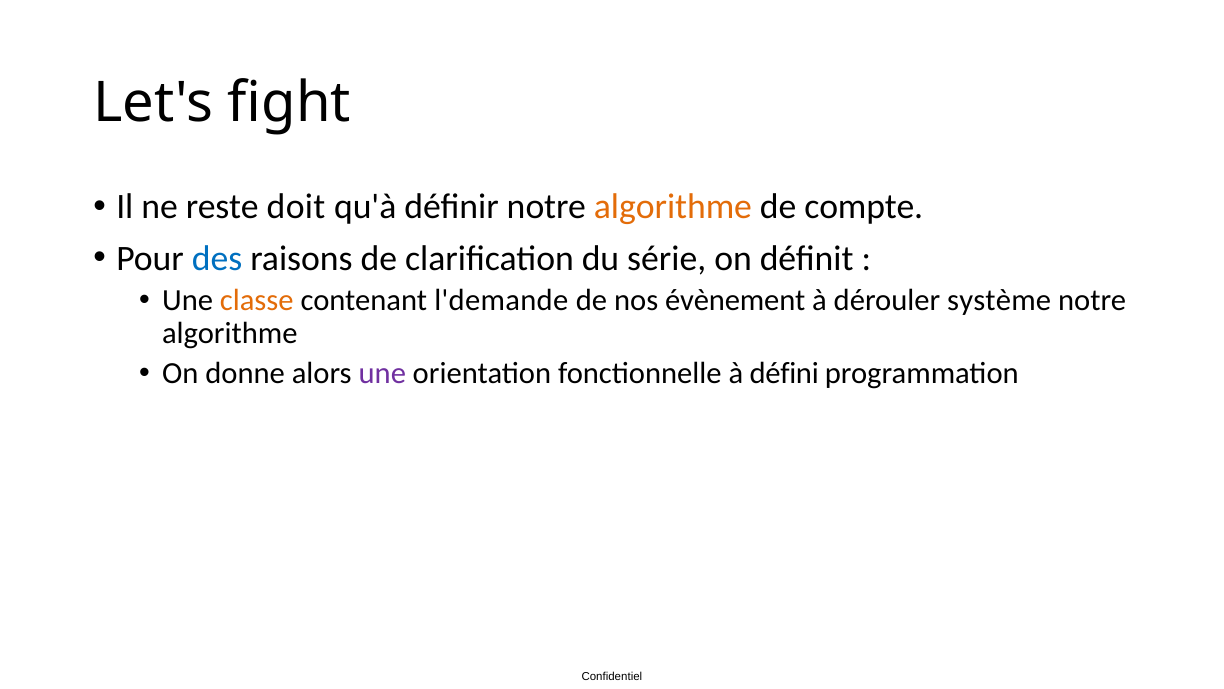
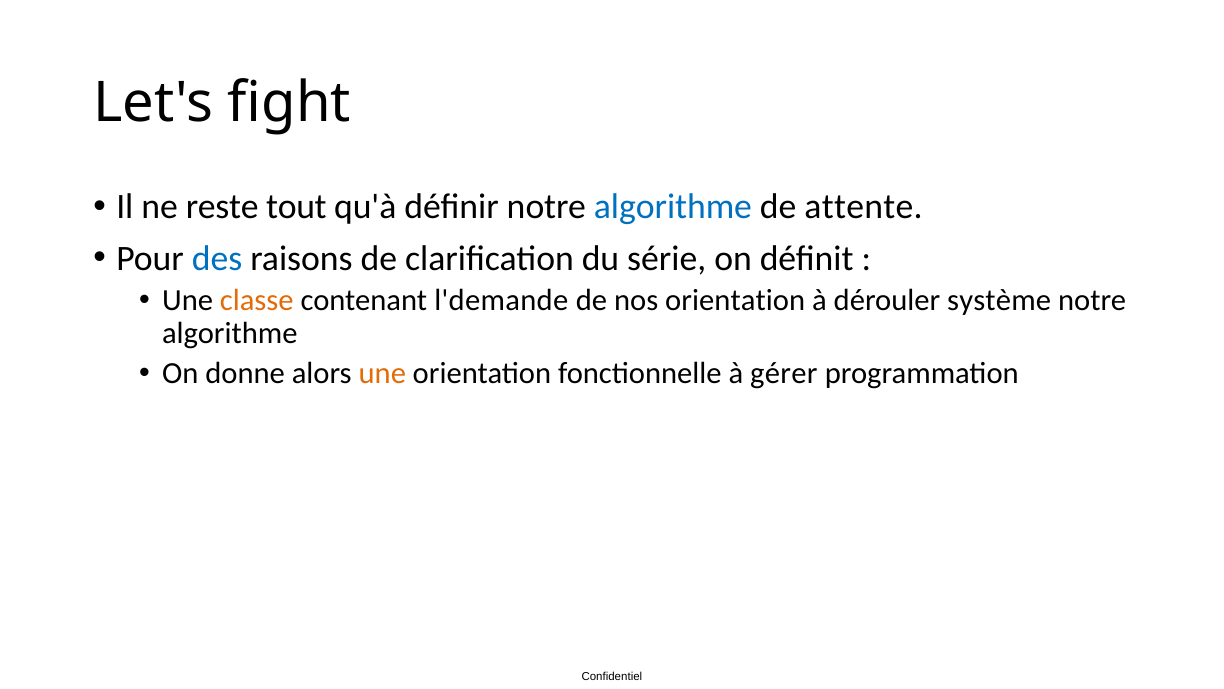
doit: doit -> tout (296, 207)
algorithme colour: orange -> blue (673, 207)
compte: compte -> attente (864, 207)
nos évènement: évènement -> orientation (735, 300)
une colour: purple -> orange (382, 373)
défini: défini -> gérer (784, 373)
